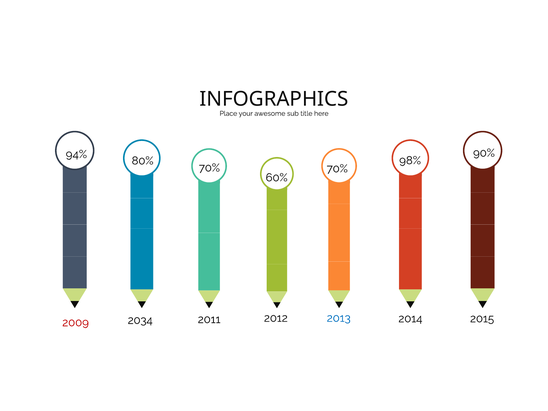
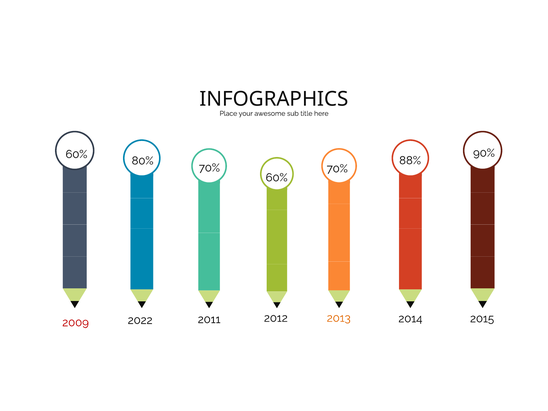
94%: 94% -> 60% (76, 154)
98%: 98% -> 88% (410, 160)
2034: 2034 -> 2022 (140, 320)
2013 colour: blue -> orange (339, 318)
